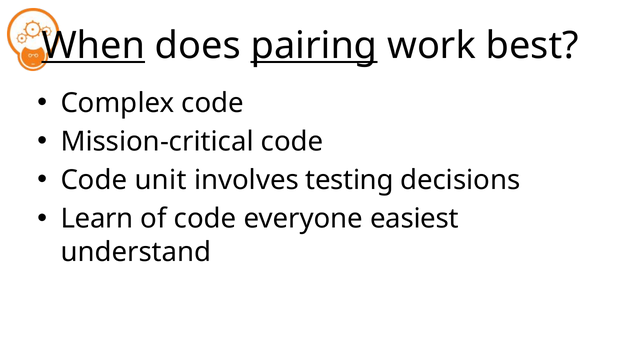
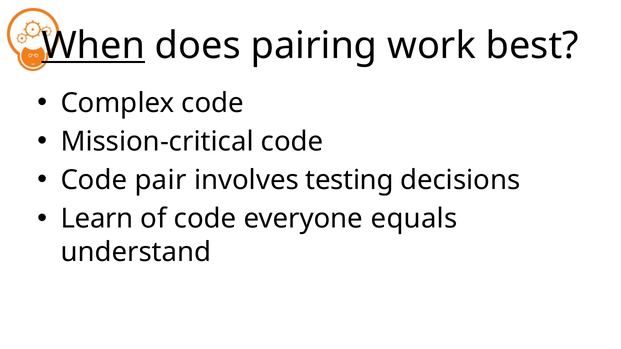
pairing underline: present -> none (314, 46)
unit: unit -> pair (161, 180)
easiest: easiest -> equals (414, 219)
